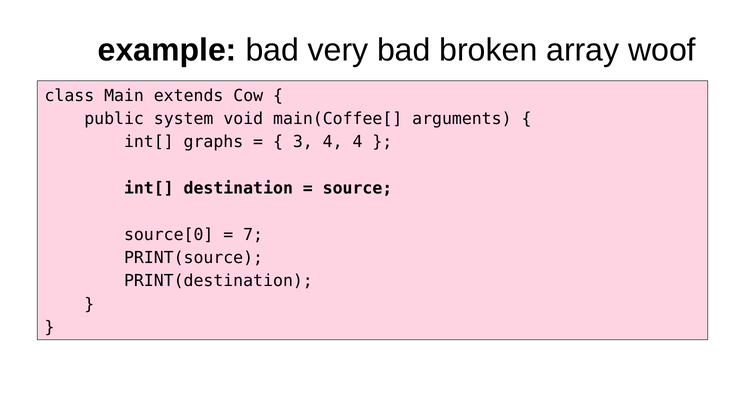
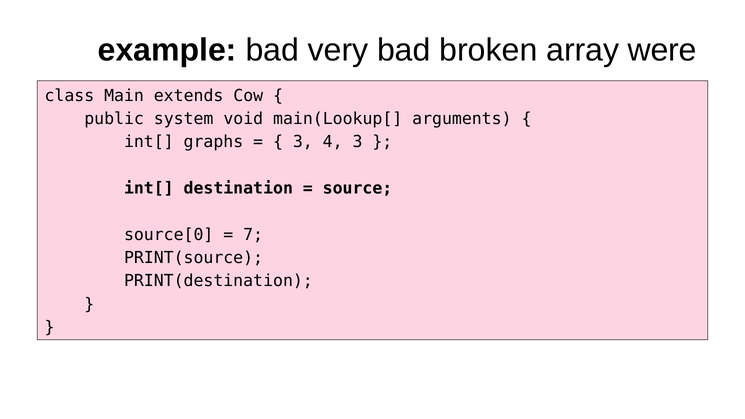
woof: woof -> were (662, 50)
main(Coffee[: main(Coffee[ -> main(Lookup[ (338, 119)
4 4: 4 -> 3 (358, 142)
